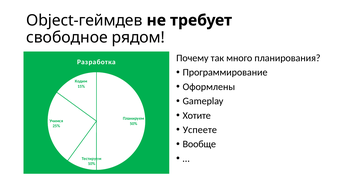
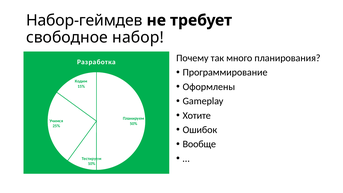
Object-геймдев: Object-геймдев -> Набор-геймдев (84, 20)
рядом: рядом -> набор (138, 37)
Успеете: Успеете -> Ошибок (200, 130)
